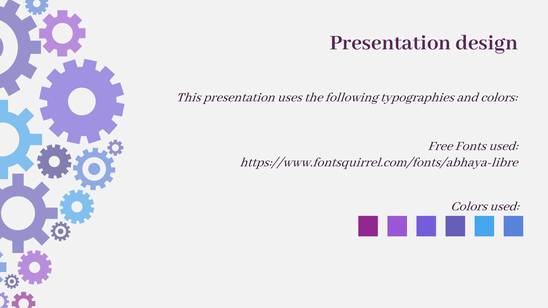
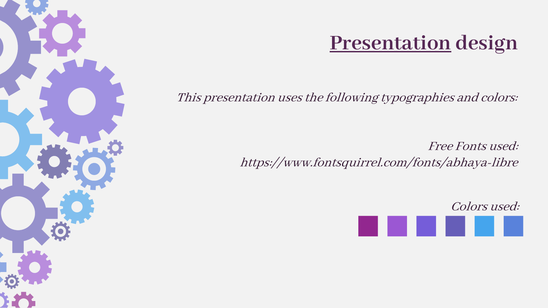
Presentation underline: none -> present (390, 42)
